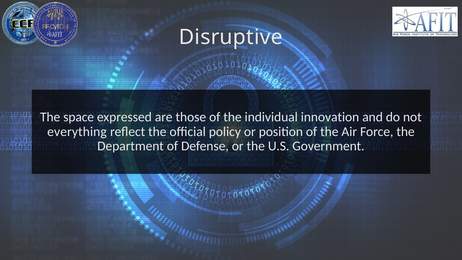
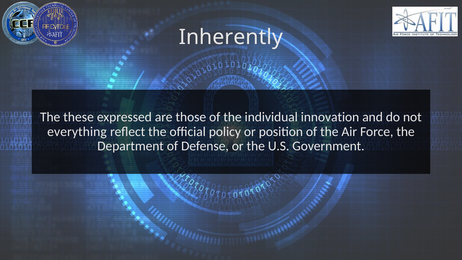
Disruptive: Disruptive -> Inherently (231, 37)
space: space -> these (79, 117)
